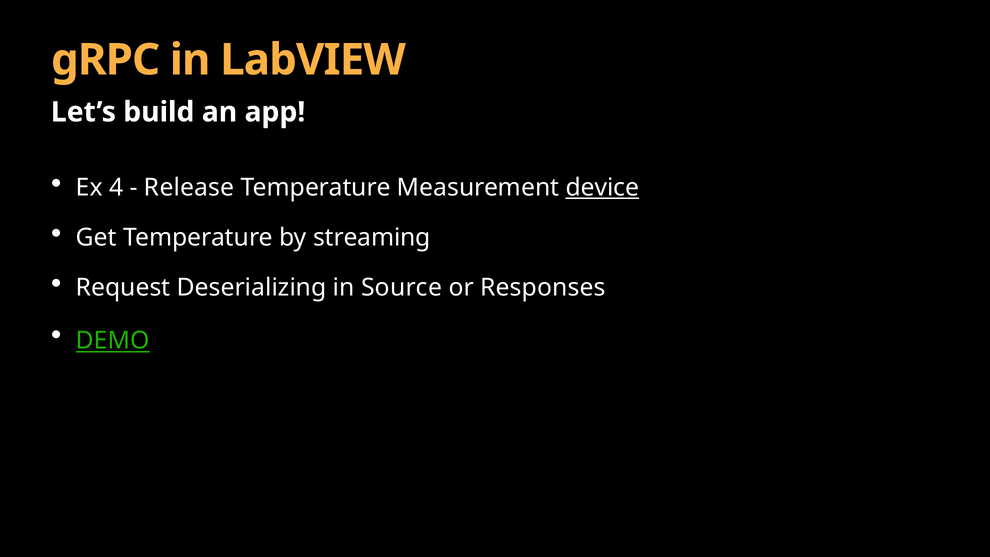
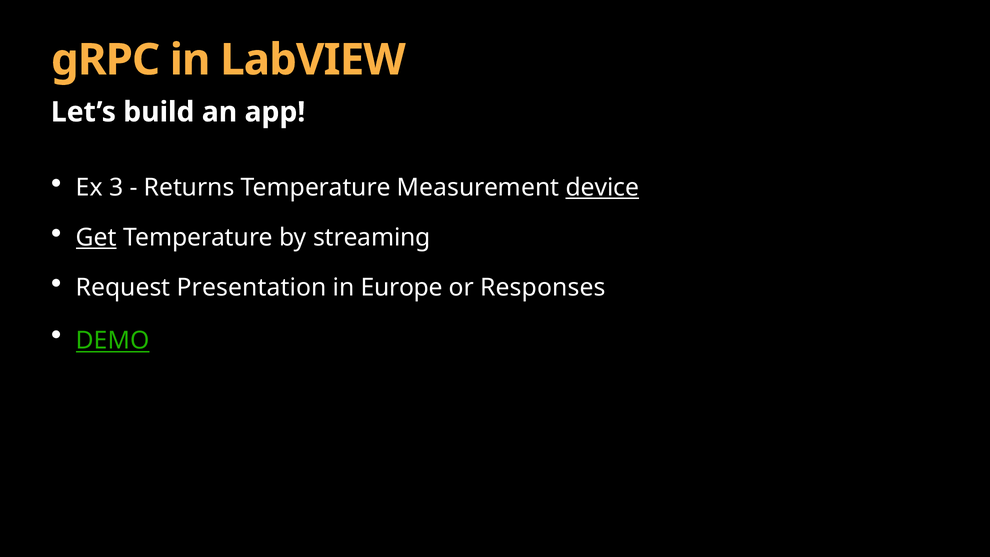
4: 4 -> 3 (116, 188)
Release: Release -> Returns (189, 188)
Get underline: none -> present (96, 238)
Deserializing: Deserializing -> Presentation (252, 288)
Source: Source -> Europe (402, 288)
